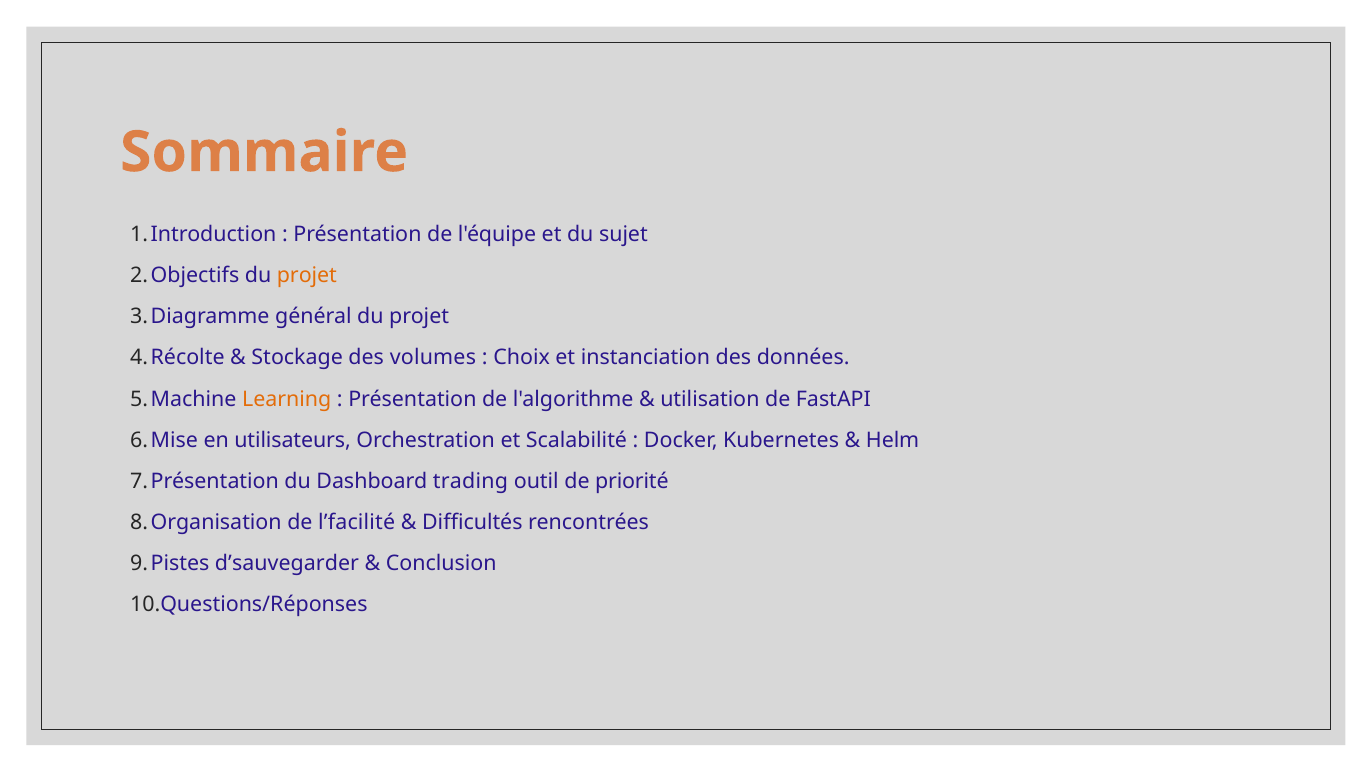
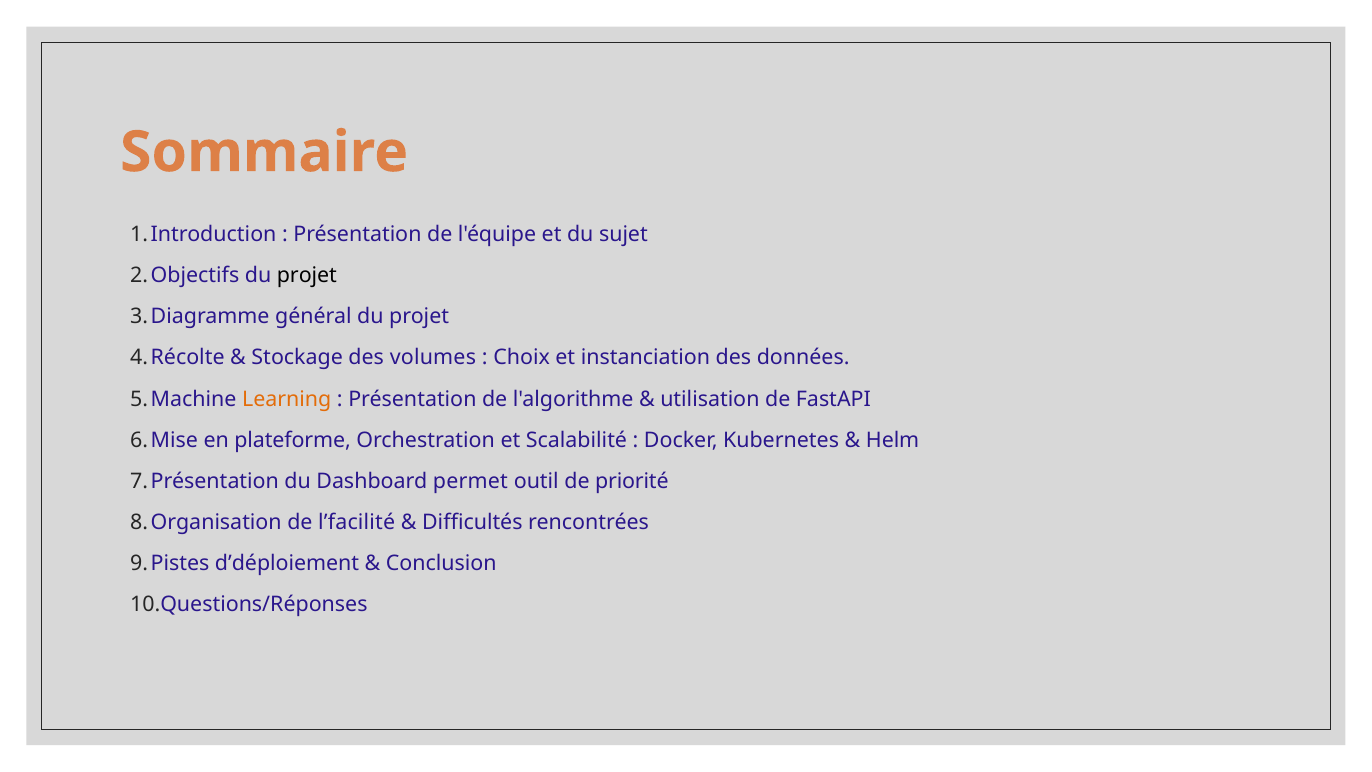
projet colour: orange -> black (307, 275)
utilisateurs: utilisateurs -> plateforme (293, 440)
trading: trading -> permet (470, 481)
d’sauvegarder: d’sauvegarder -> d’déploiement (287, 563)
